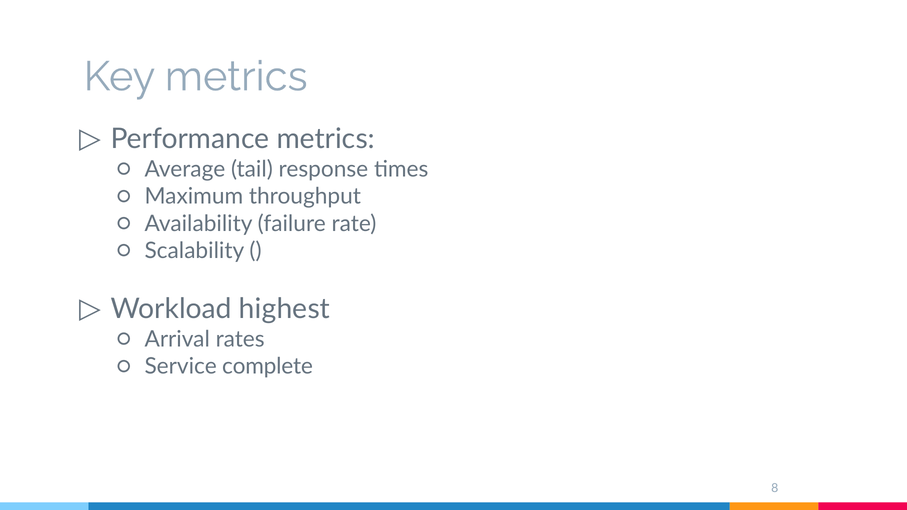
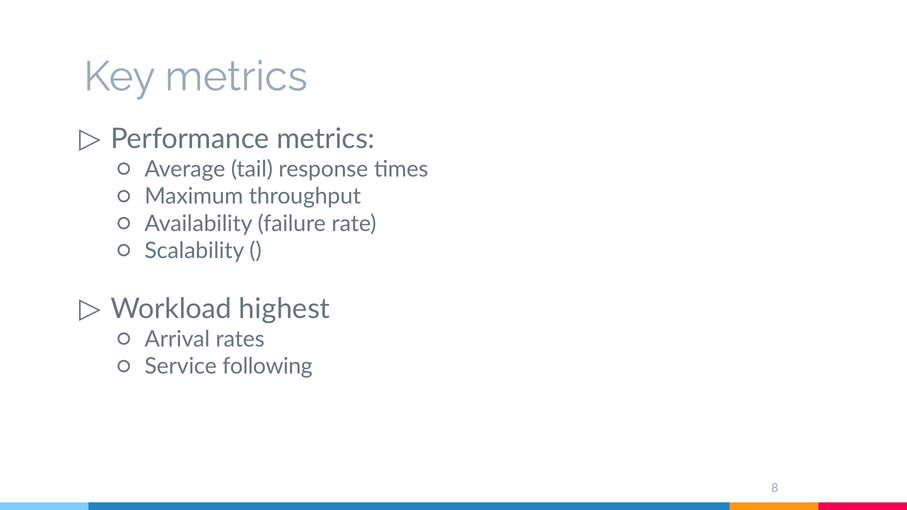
complete: complete -> following (268, 367)
